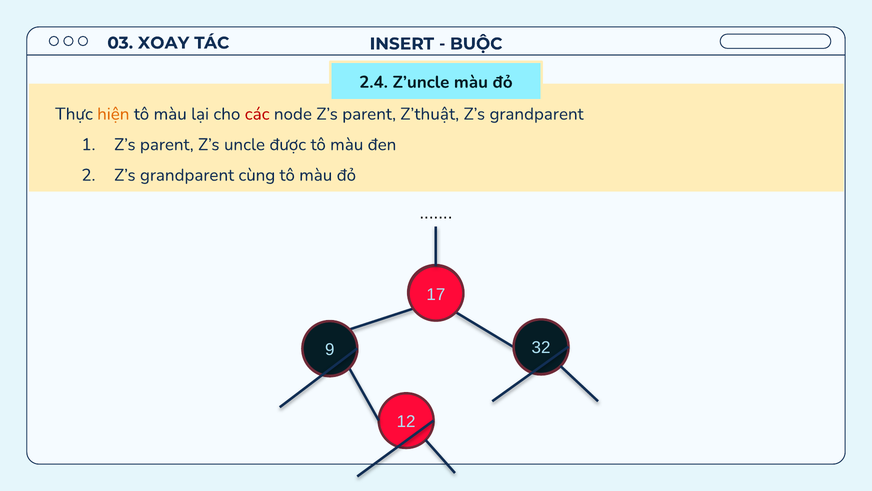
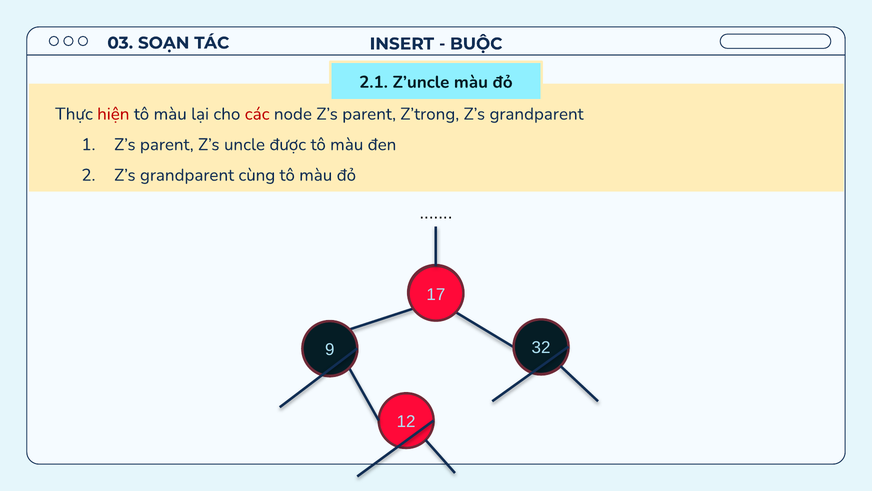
XOAY: XOAY -> SOẠN (164, 43)
2.4: 2.4 -> 2.1 (374, 82)
hiện colour: orange -> red (113, 114)
Z’thuật: Z’thuật -> Z’trong (430, 114)
